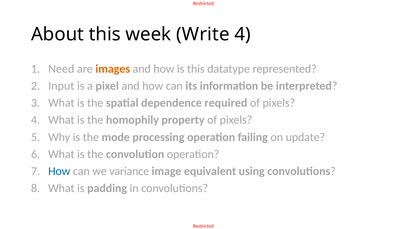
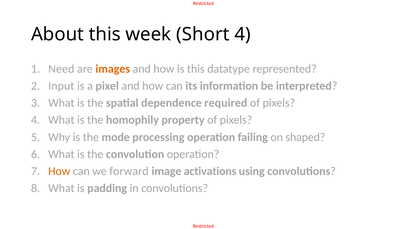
Write: Write -> Short (203, 34)
update: update -> shaped (305, 137)
How colour: blue -> orange (59, 171)
variance: variance -> forward (129, 171)
equivalent: equivalent -> activations (210, 171)
